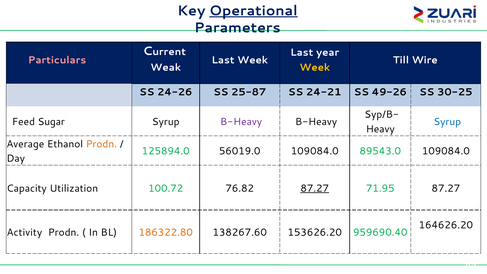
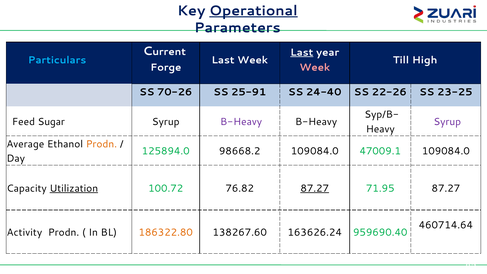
Last underline: none -> present (302, 52)
Particulars colour: pink -> light blue (57, 60)
Wire: Wire -> High (425, 60)
Weak: Weak -> Forge (166, 68)
Week colour: yellow -> pink (315, 68)
24-26: 24-26 -> 70-26 (175, 92)
25-87: 25-87 -> 25-91 (249, 92)
24-21: 24-21 -> 24-40 (324, 92)
49-26: 49-26 -> 22-26 (389, 92)
30-25: 30-25 -> 23-25 (455, 92)
Syrup colour: blue -> purple (447, 122)
56019.0: 56019.0 -> 98668.2 (240, 151)
89543.0: 89543.0 -> 47009.1 (380, 151)
Utilization underline: none -> present (74, 188)
164626.20: 164626.20 -> 460714.64 (446, 225)
153626.20: 153626.20 -> 163626.24 (315, 232)
